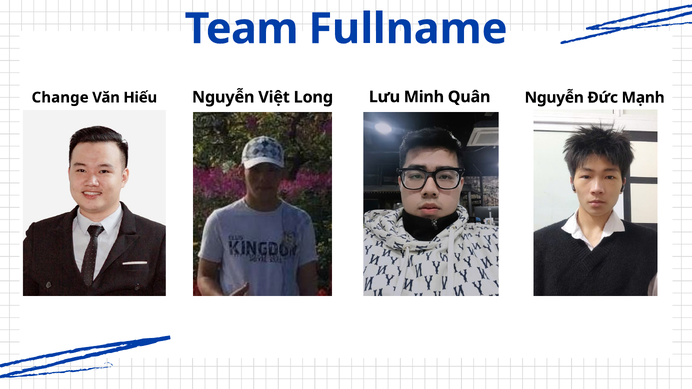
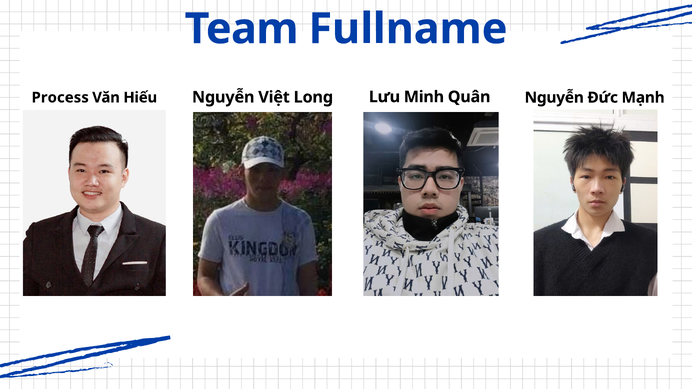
Change: Change -> Process (60, 98)
